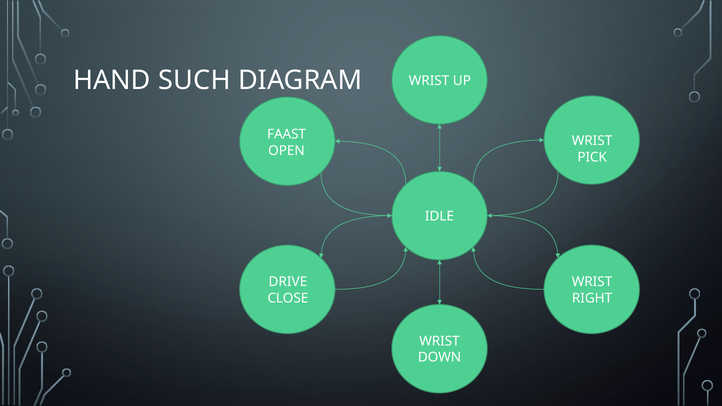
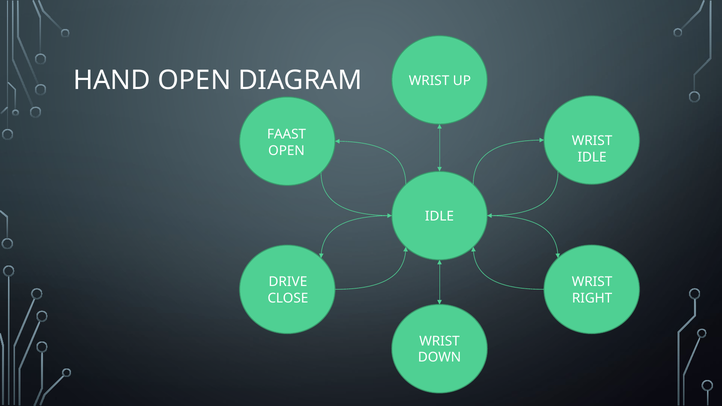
HAND SUCH: SUCH -> OPEN (194, 80)
PICK: PICK -> IDLE (592, 157)
